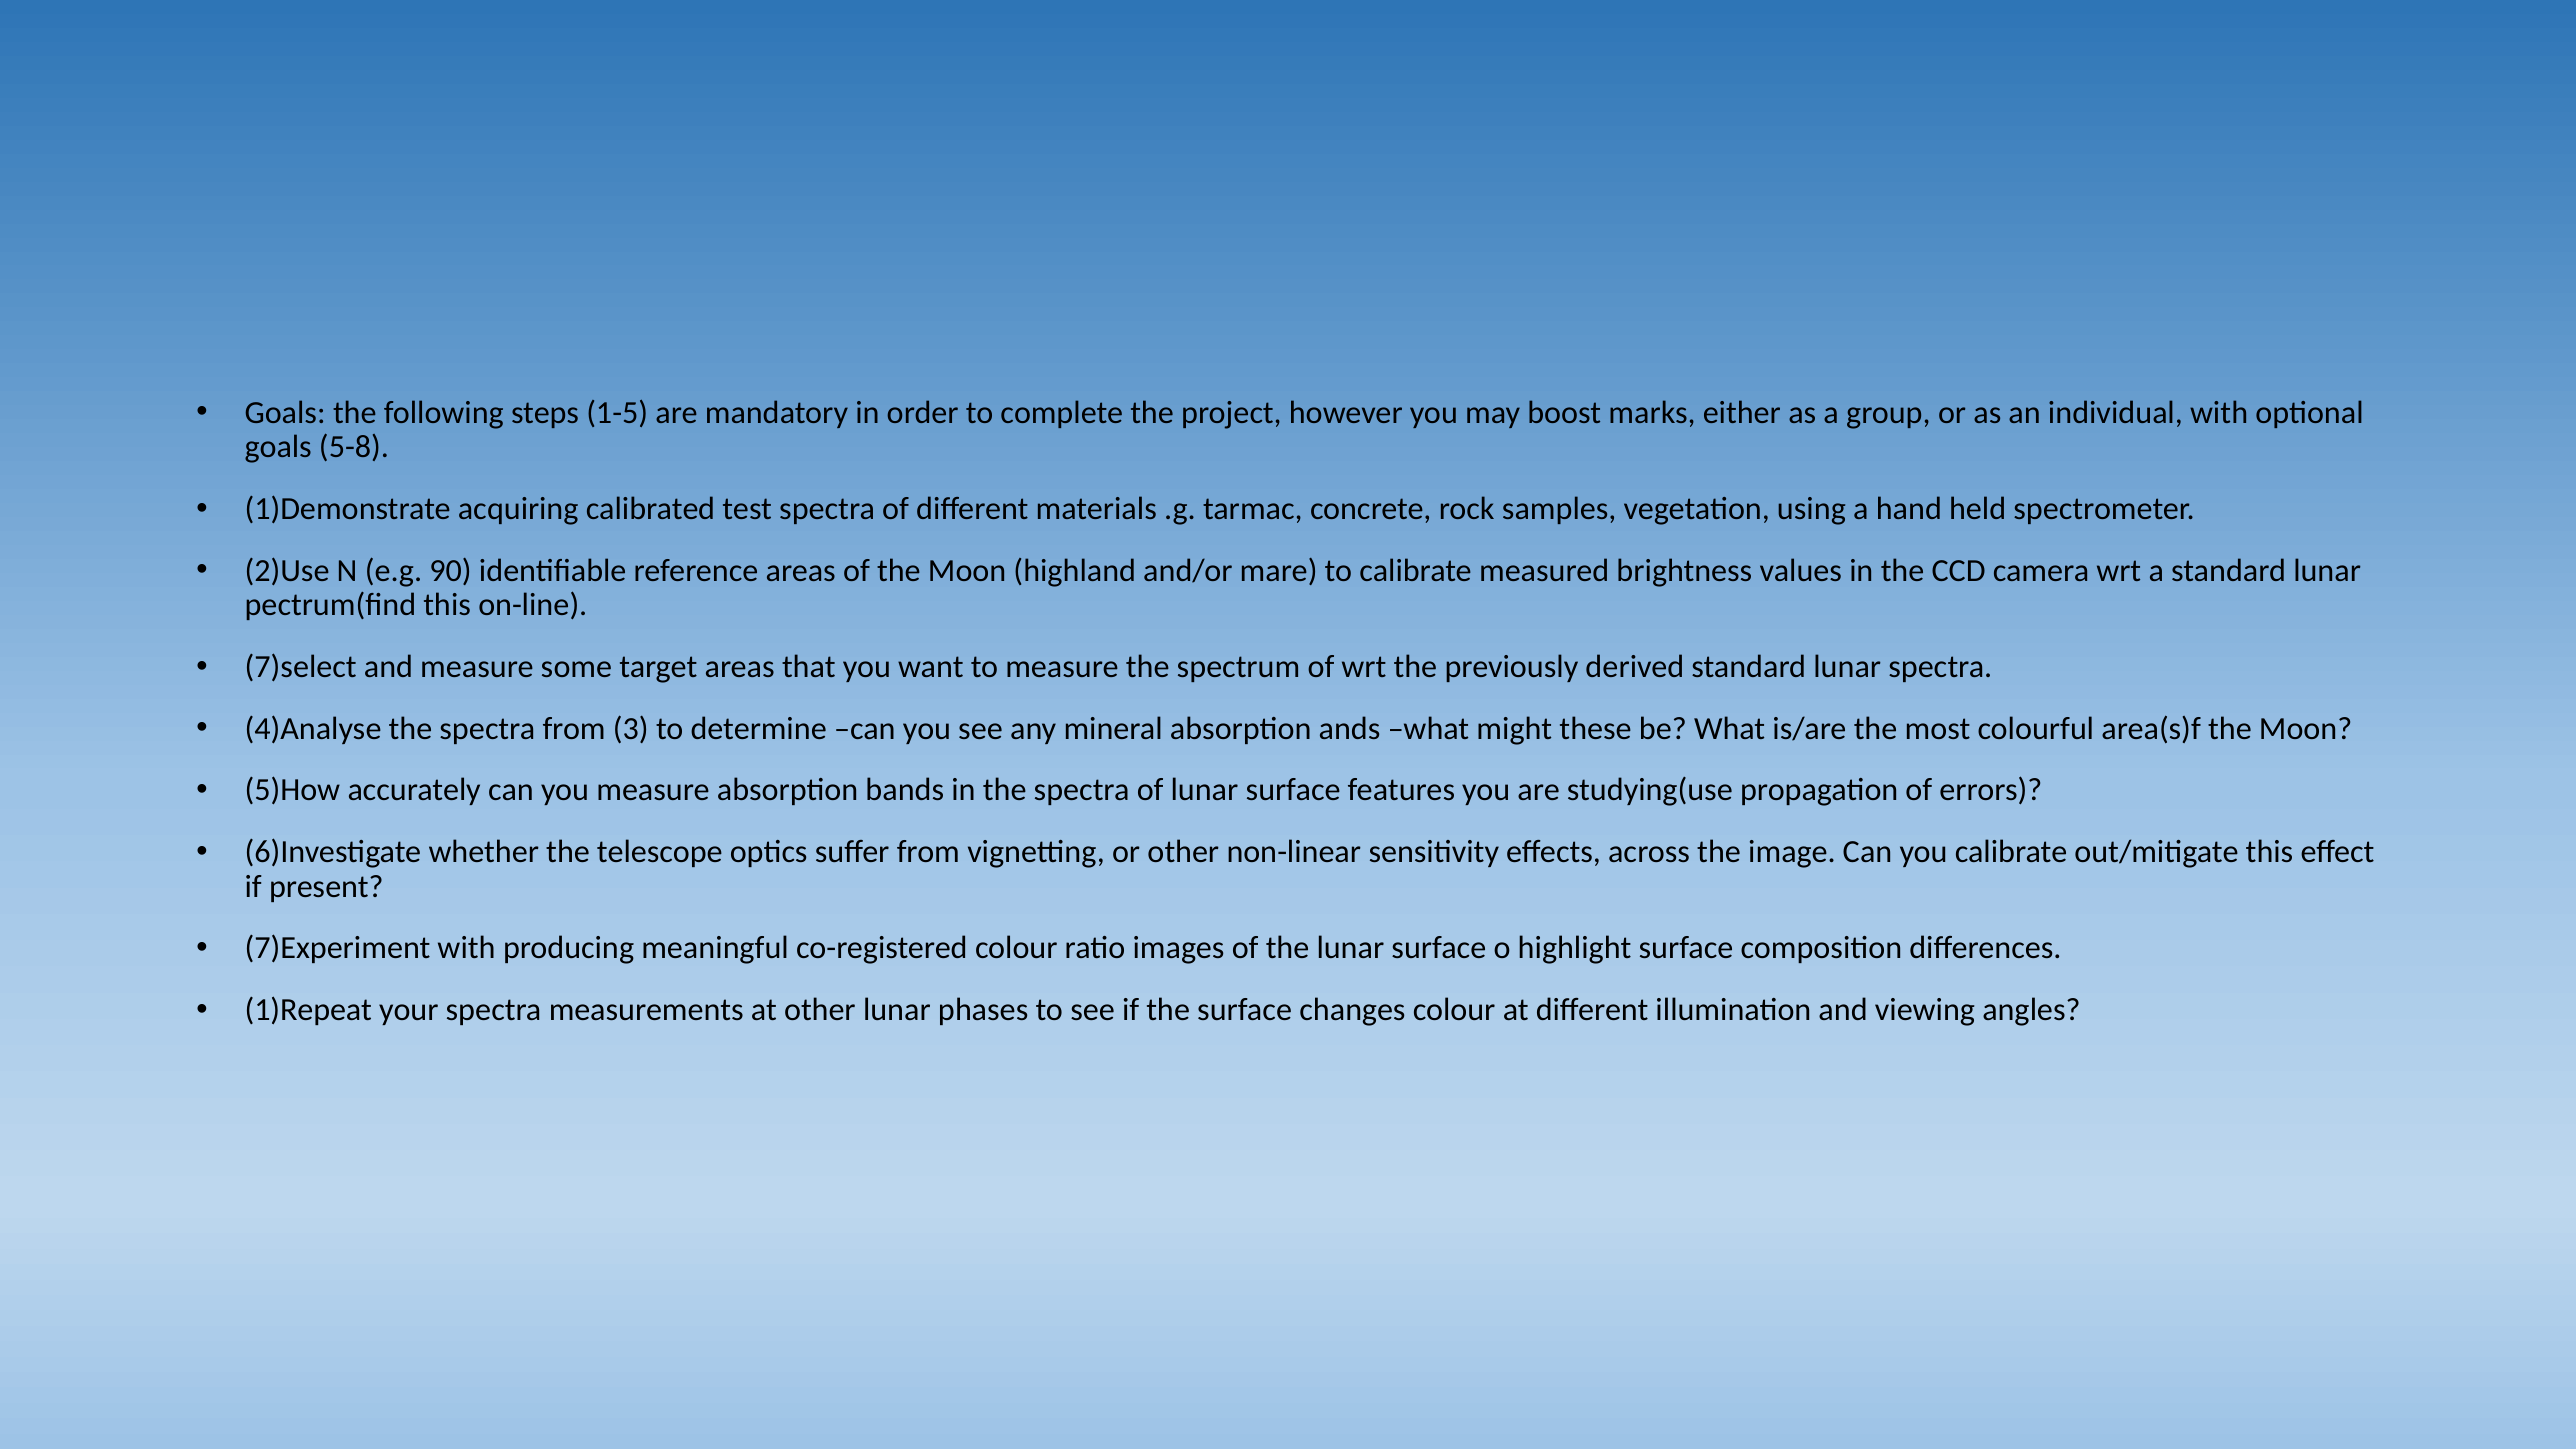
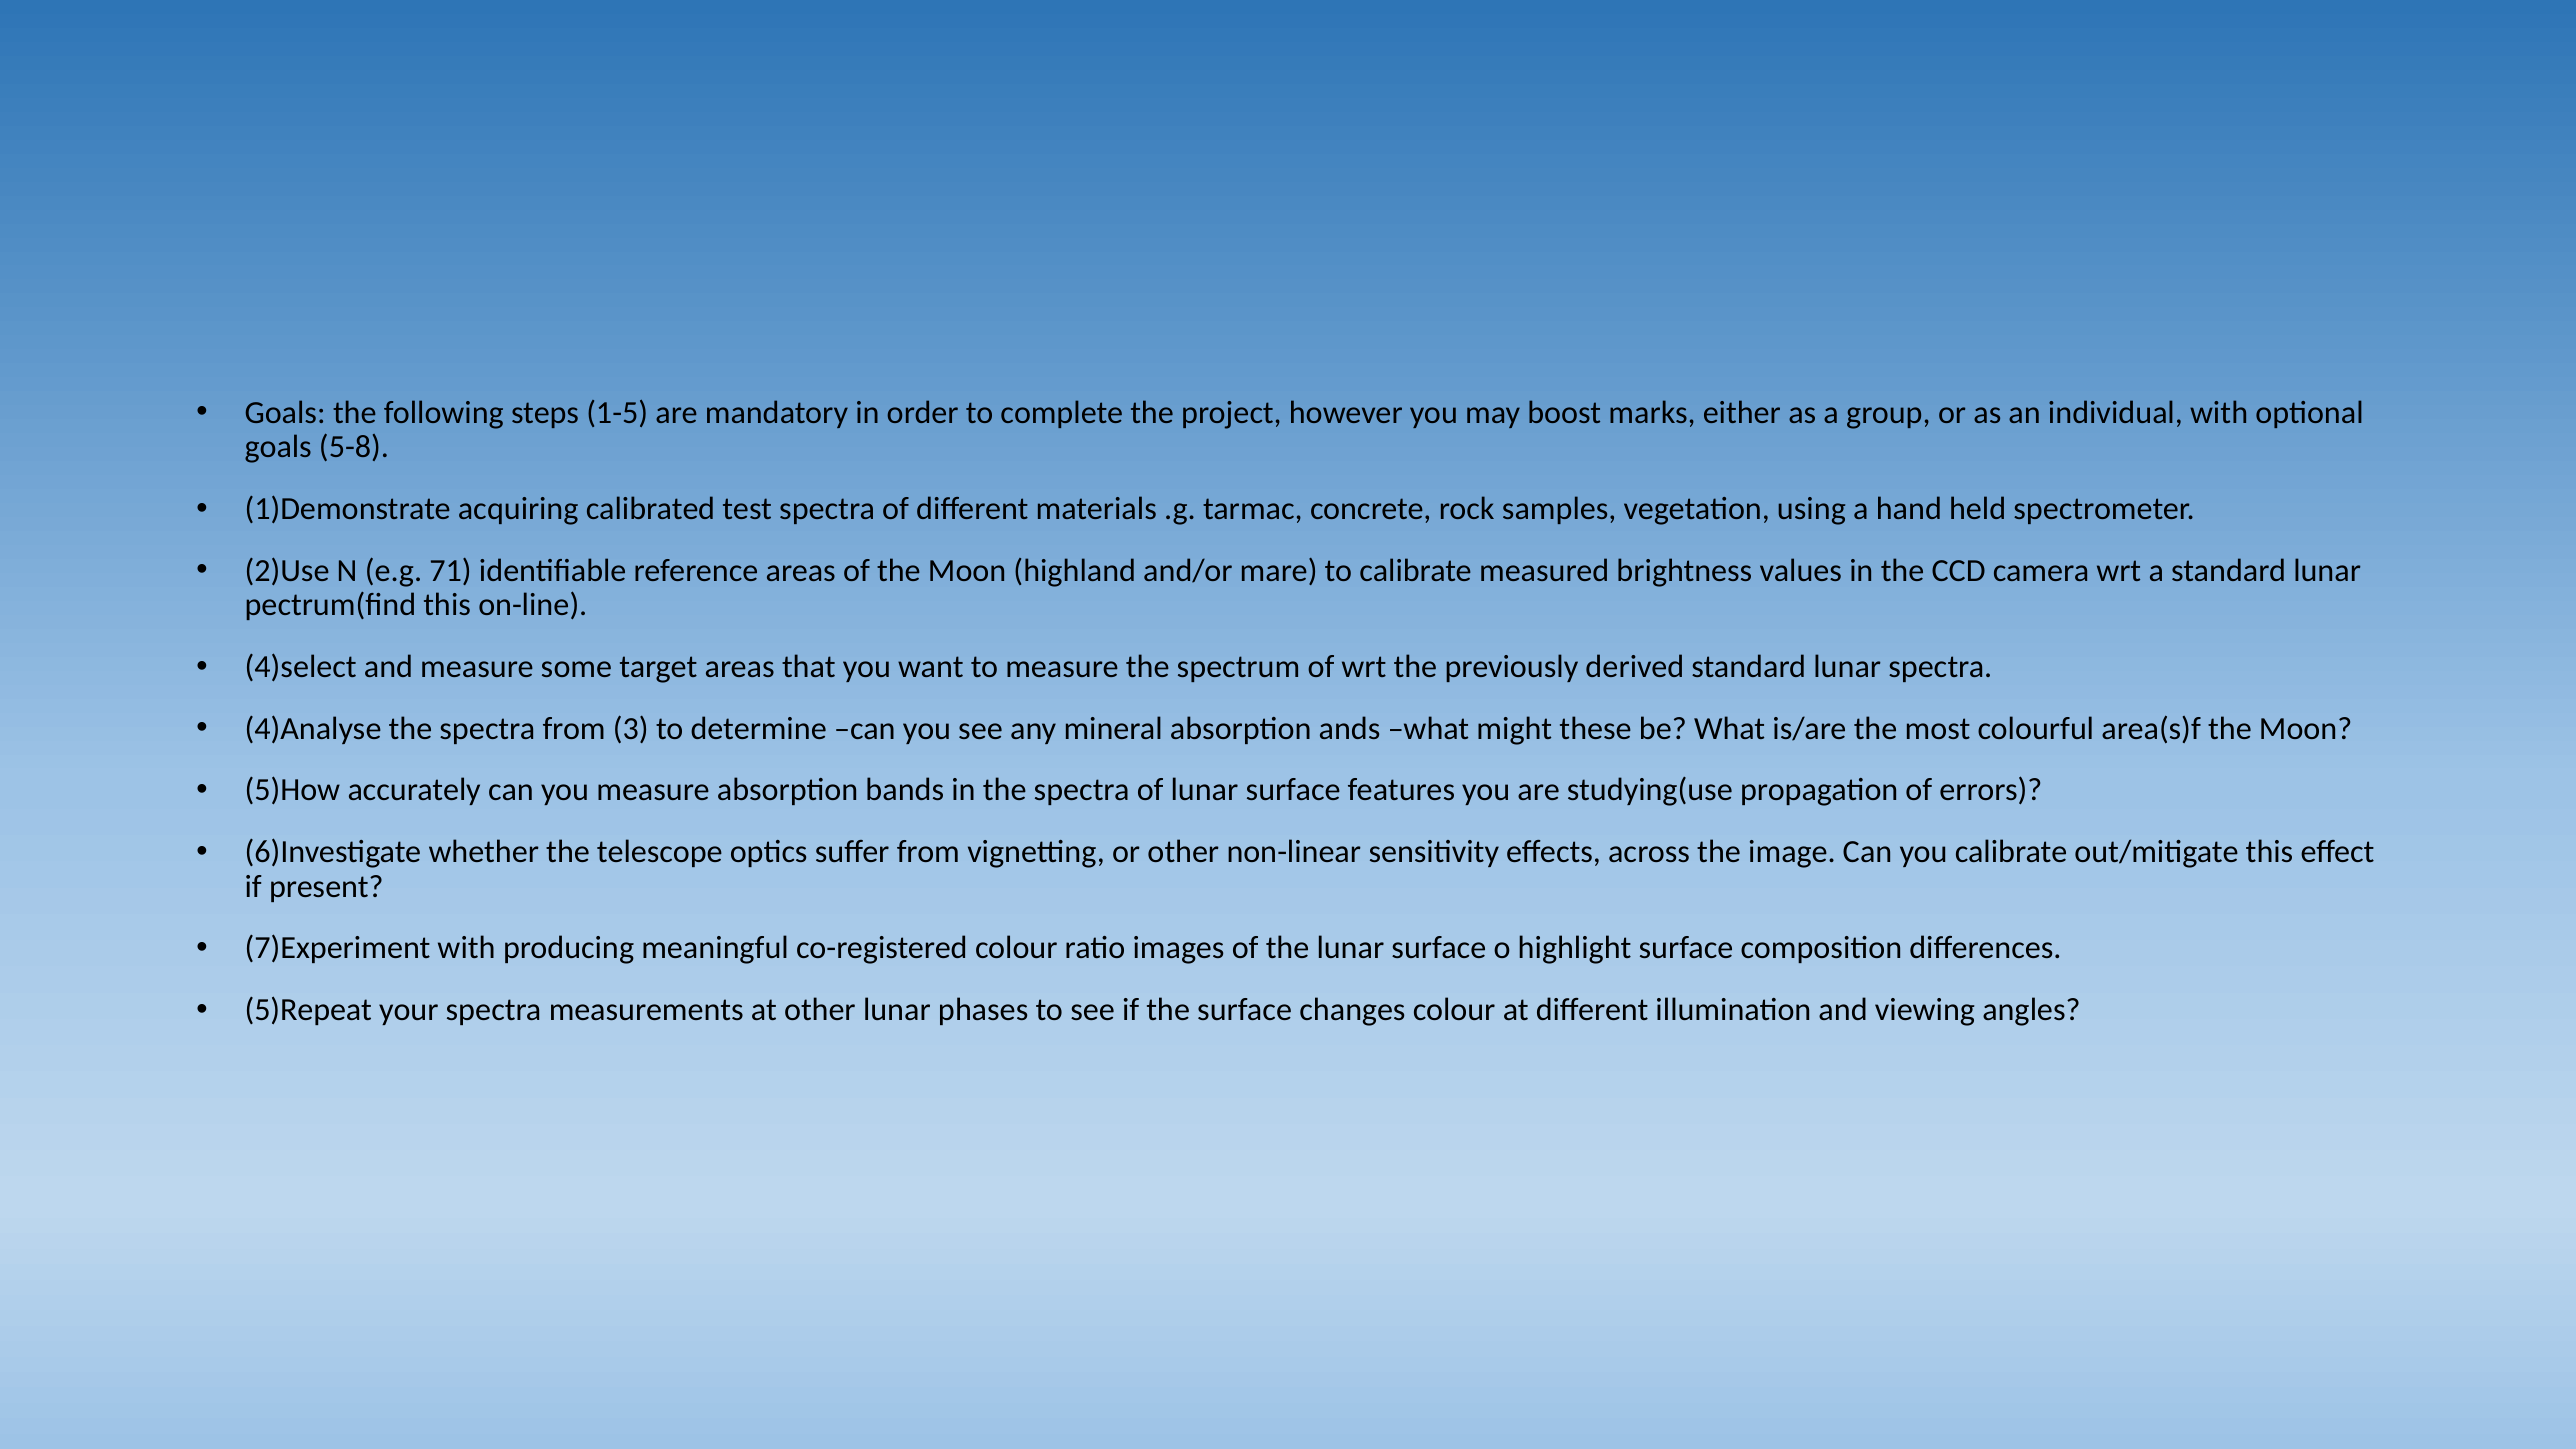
90: 90 -> 71 (451, 571)
7)select: 7)select -> 4)select (301, 667)
1)Repeat: 1)Repeat -> 5)Repeat (308, 1010)
